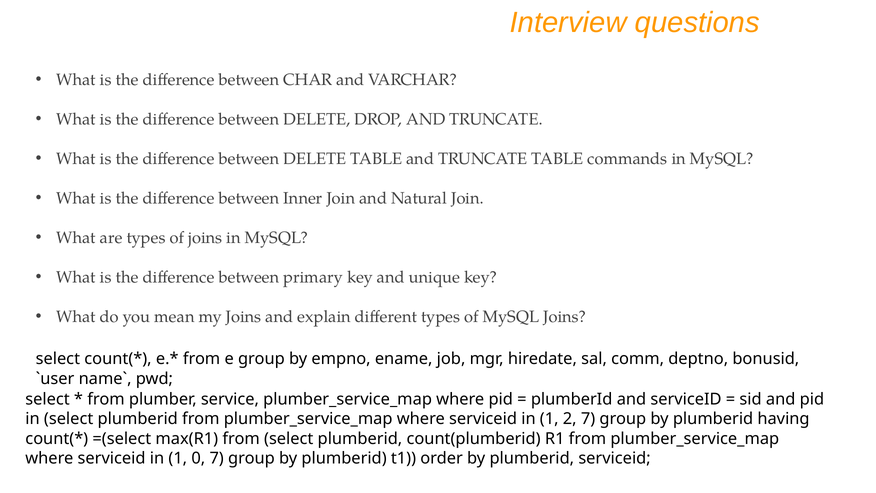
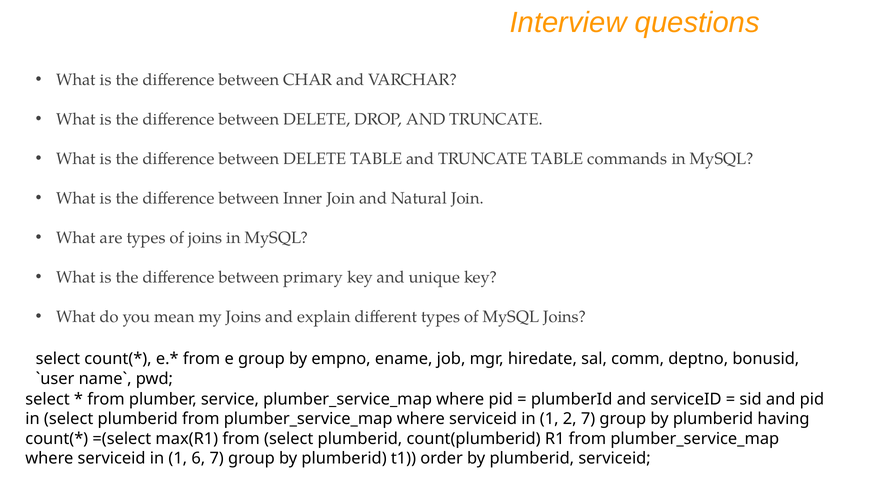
0: 0 -> 6 (198, 458)
